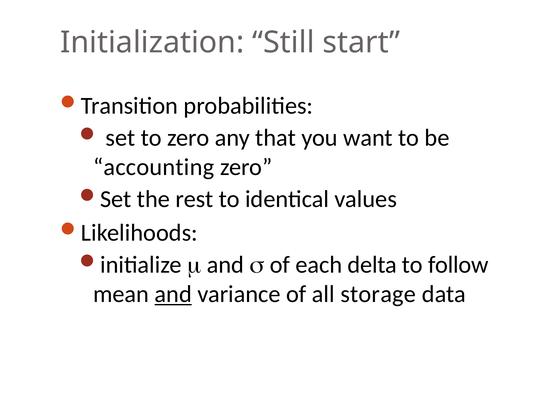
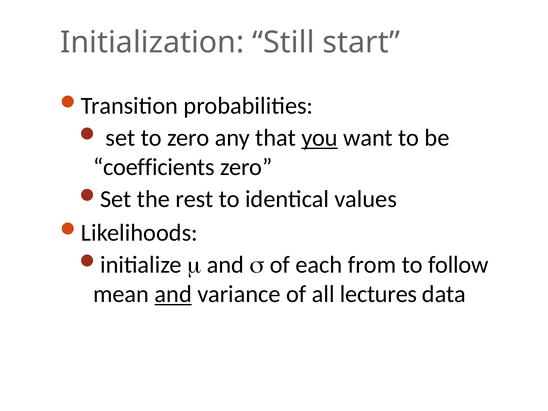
you underline: none -> present (320, 138)
accounting: accounting -> coefficients (154, 167)
delta: delta -> from (372, 265)
storage: storage -> lectures (378, 294)
